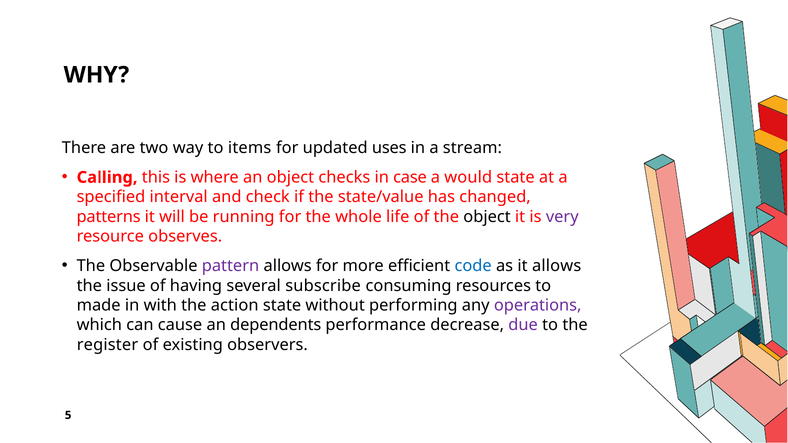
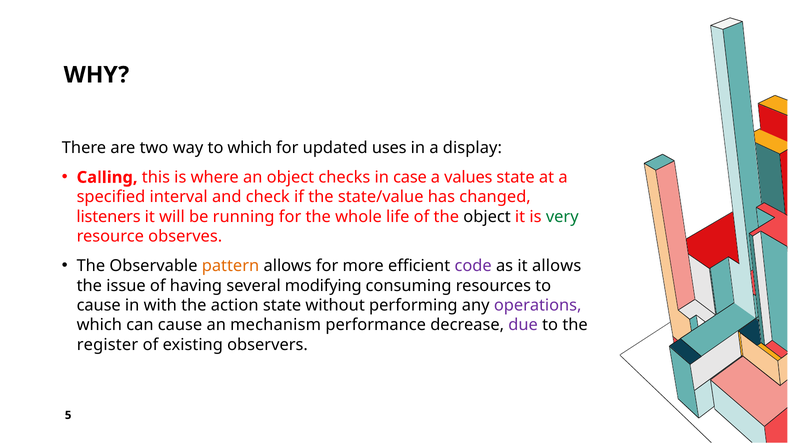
to items: items -> which (250, 148)
stream: stream -> display (472, 148)
would: would -> values (468, 177)
patterns: patterns -> listeners (109, 217)
very colour: purple -> green (562, 217)
pattern colour: purple -> orange (230, 266)
code colour: blue -> purple (473, 266)
subscribe: subscribe -> modifying (323, 286)
made: made -> cause (99, 306)
dependents: dependents -> mechanism (276, 325)
